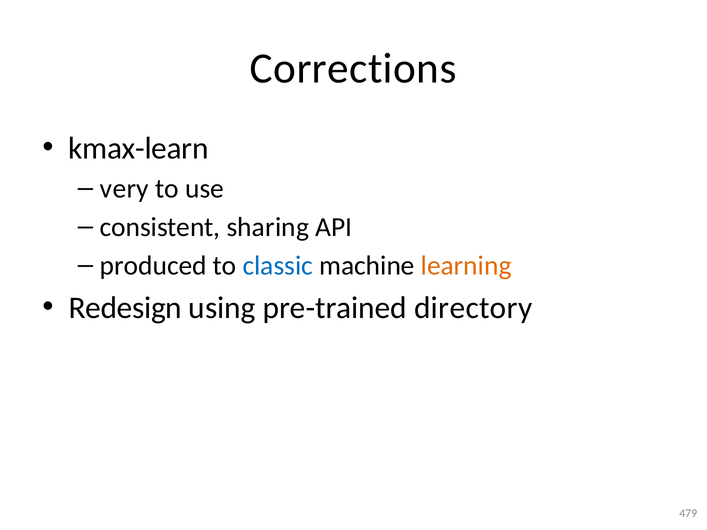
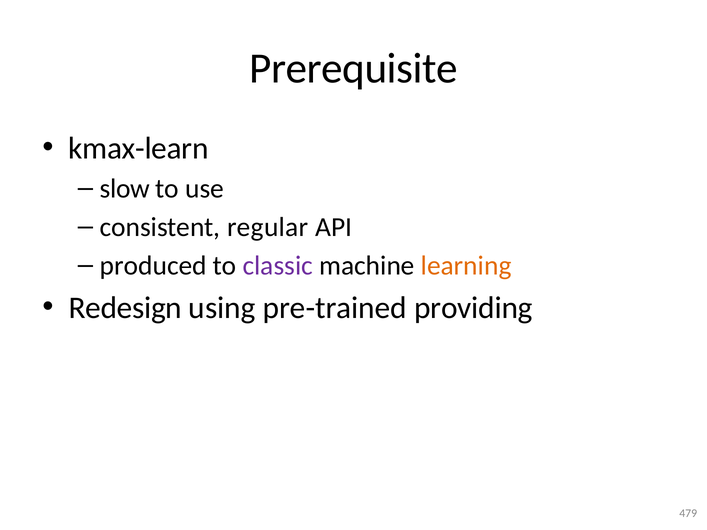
Corrections: Corrections -> Prerequisite (354, 68)
very: very -> slow (125, 189)
sharing: sharing -> regular (268, 227)
classic colour: blue -> purple (278, 266)
directory: directory -> providing (473, 308)
